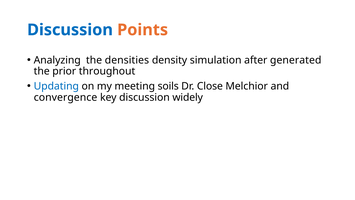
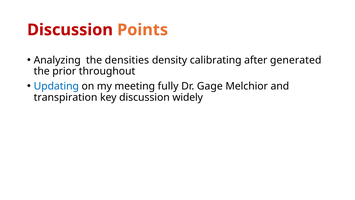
Discussion colour: blue -> red (70, 30)
simulation: simulation -> calibrating (216, 60)
soils: soils -> fully (168, 86)
Close: Close -> Gage (210, 86)
convergence: convergence -> transpiration (66, 97)
